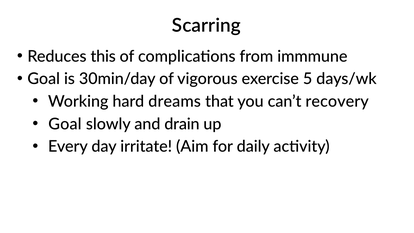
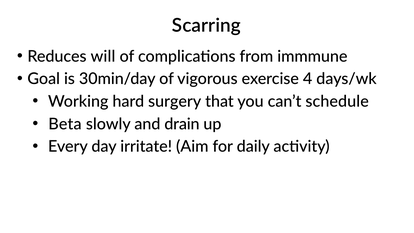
this: this -> will (103, 56)
5: 5 -> 4 (308, 79)
dreams: dreams -> surgery (175, 101)
recovery: recovery -> schedule (337, 101)
Goal: Goal -> Beta (65, 124)
